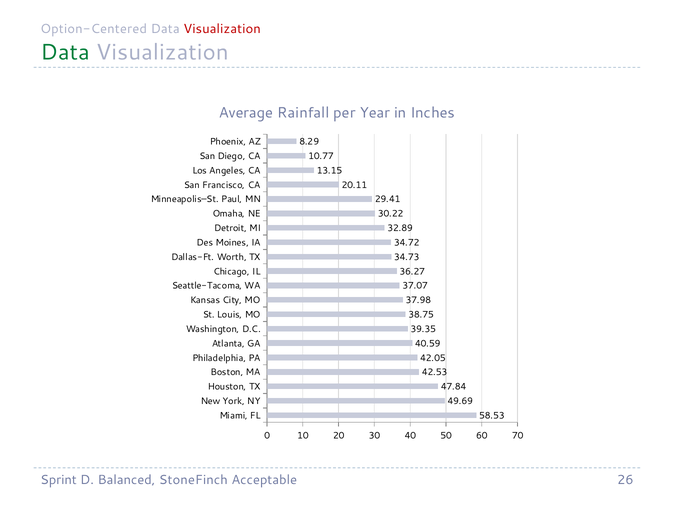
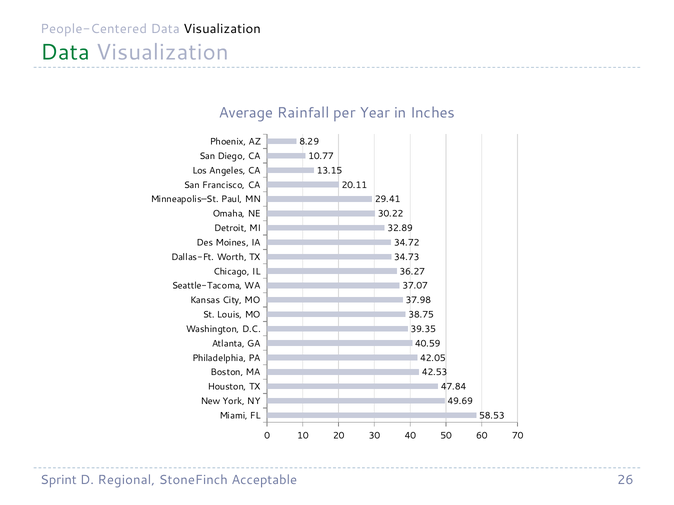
Option-Centered: Option-Centered -> People-Centered (94, 29)
Visualization colour: red -> black (222, 29)
Balanced: Balanced -> Regional (126, 480)
